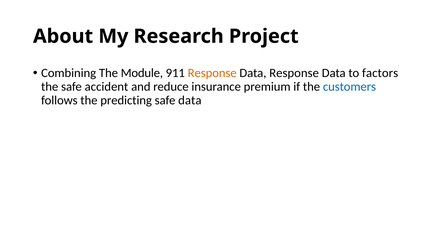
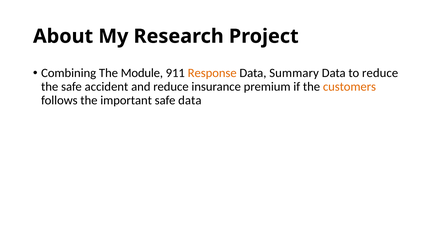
Data Response: Response -> Summary (294, 73)
to factors: factors -> reduce (380, 73)
customers colour: blue -> orange (349, 87)
predicting: predicting -> important (126, 100)
